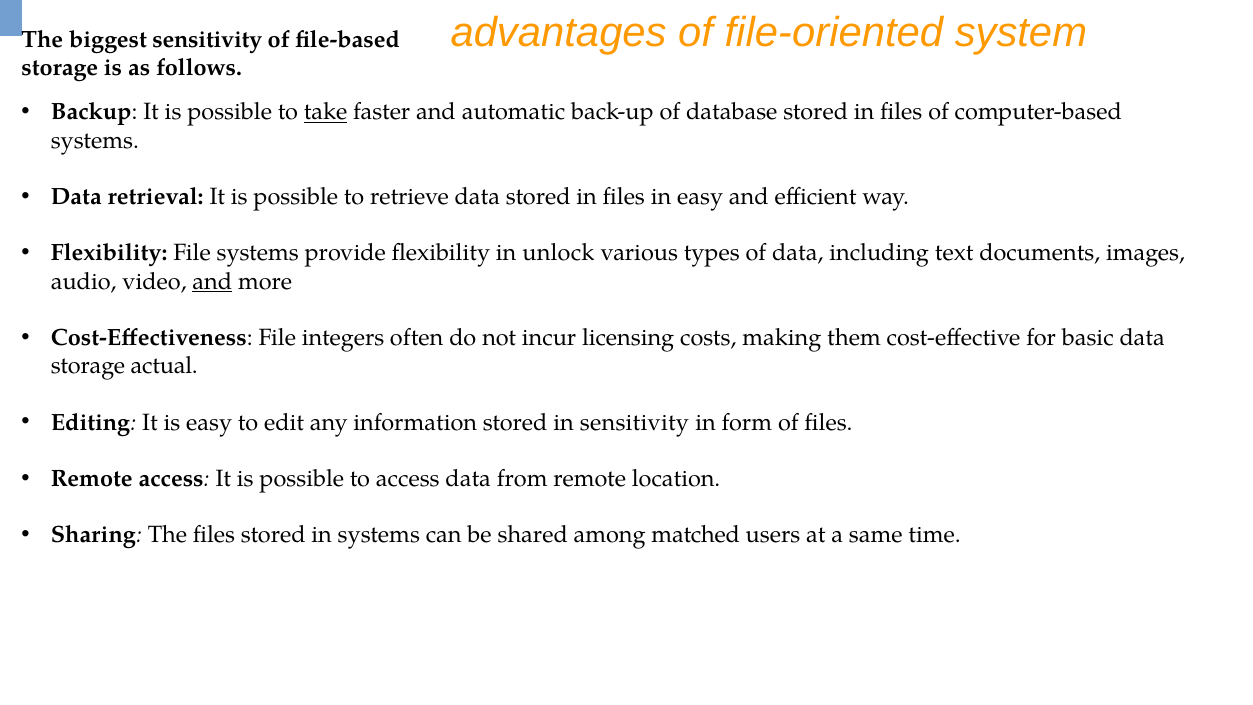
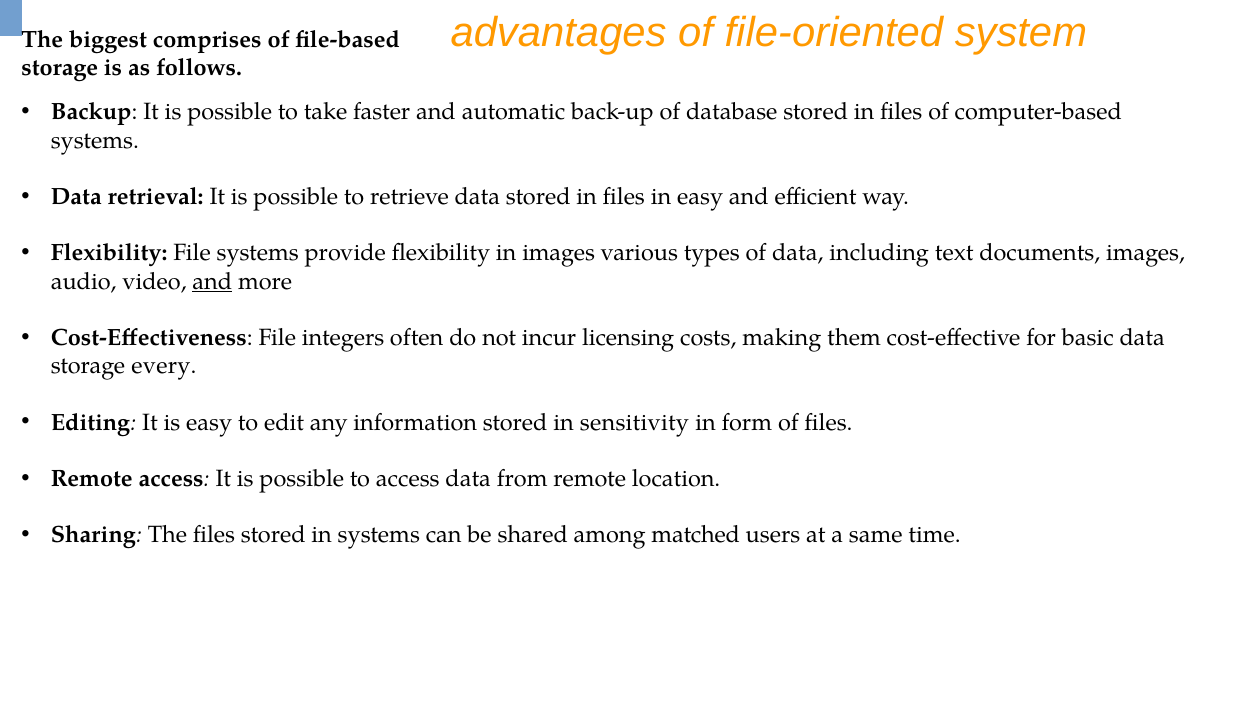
biggest sensitivity: sensitivity -> comprises (207, 40)
take underline: present -> none (326, 112)
in unlock: unlock -> images (559, 253)
actual: actual -> every (164, 366)
